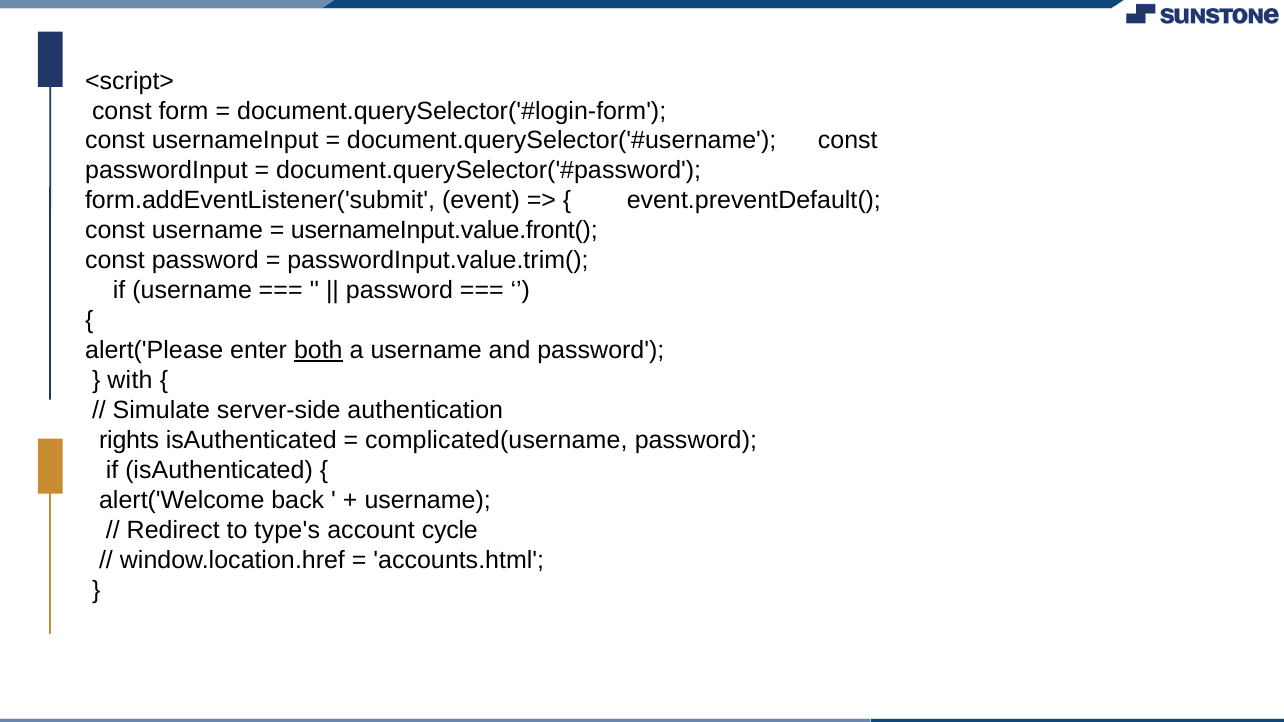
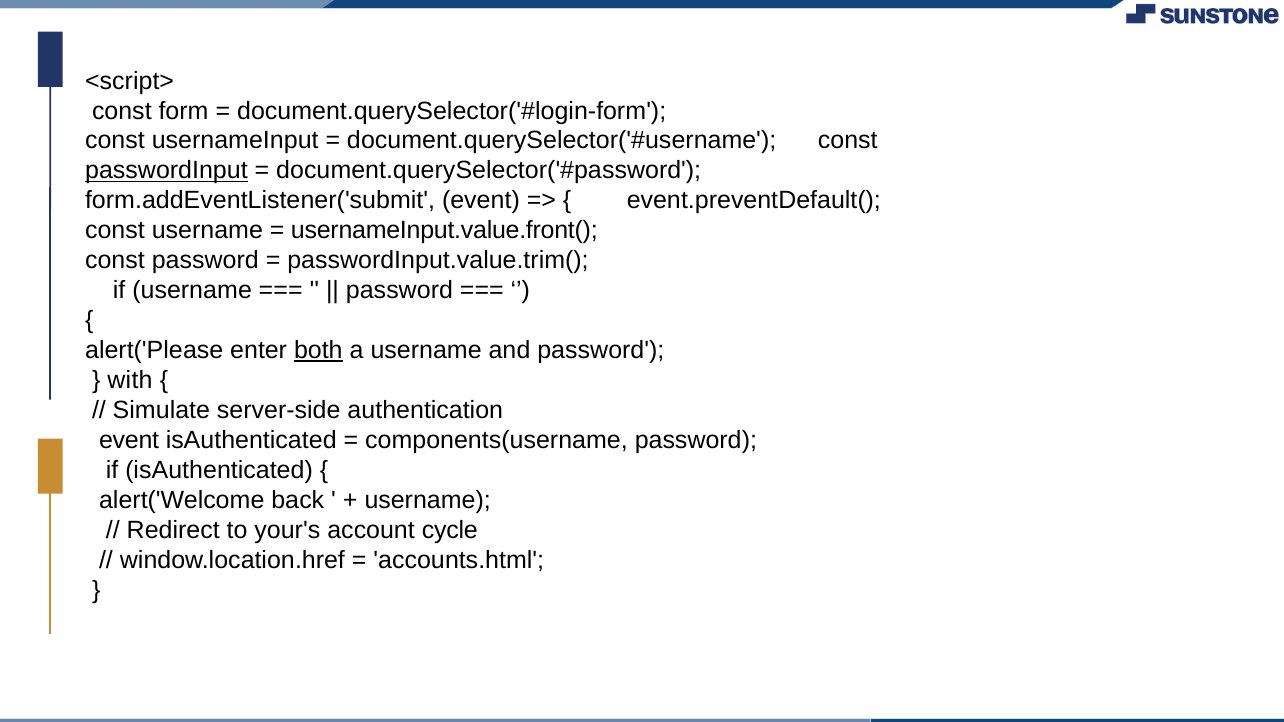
passwordInput underline: none -> present (166, 171)
rights: rights -> event (129, 441)
complicated(username: complicated(username -> components(username (496, 441)
type's: type's -> your's (287, 530)
